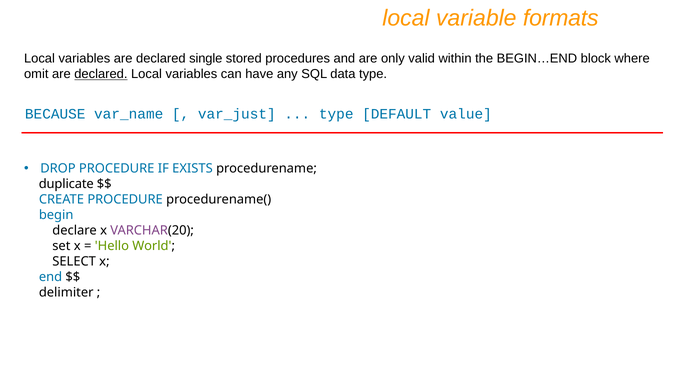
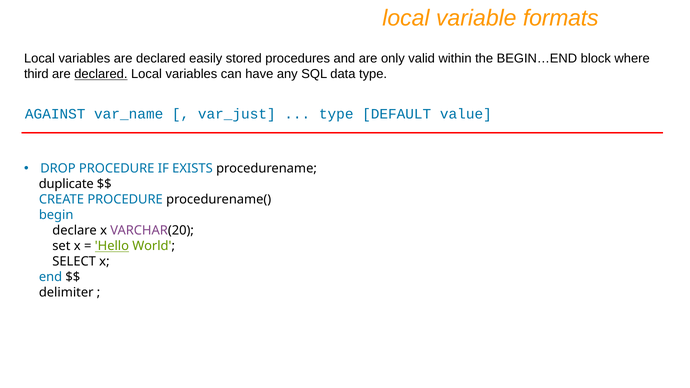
single: single -> easily (206, 59)
omit: omit -> third (36, 74)
BECAUSE: BECAUSE -> AGAINST (55, 114)
Hello underline: none -> present (112, 246)
